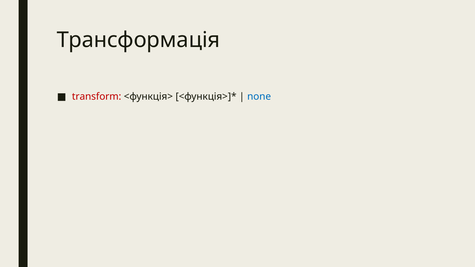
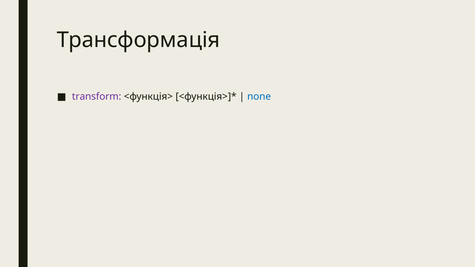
transform colour: red -> purple (97, 97)
